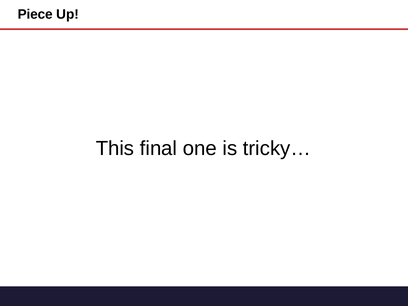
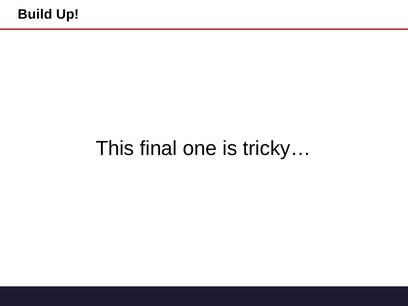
Piece: Piece -> Build (35, 14)
